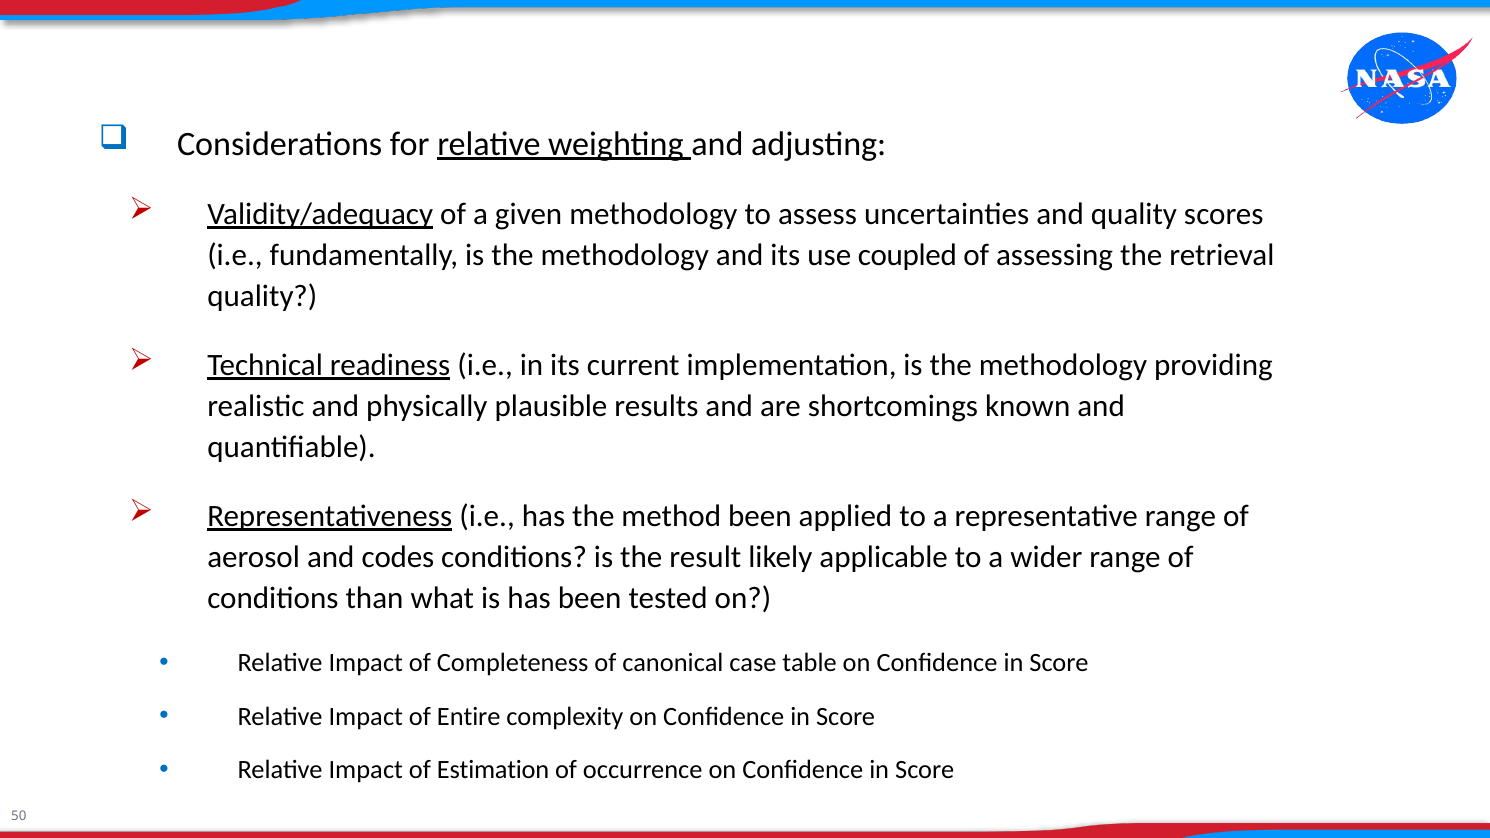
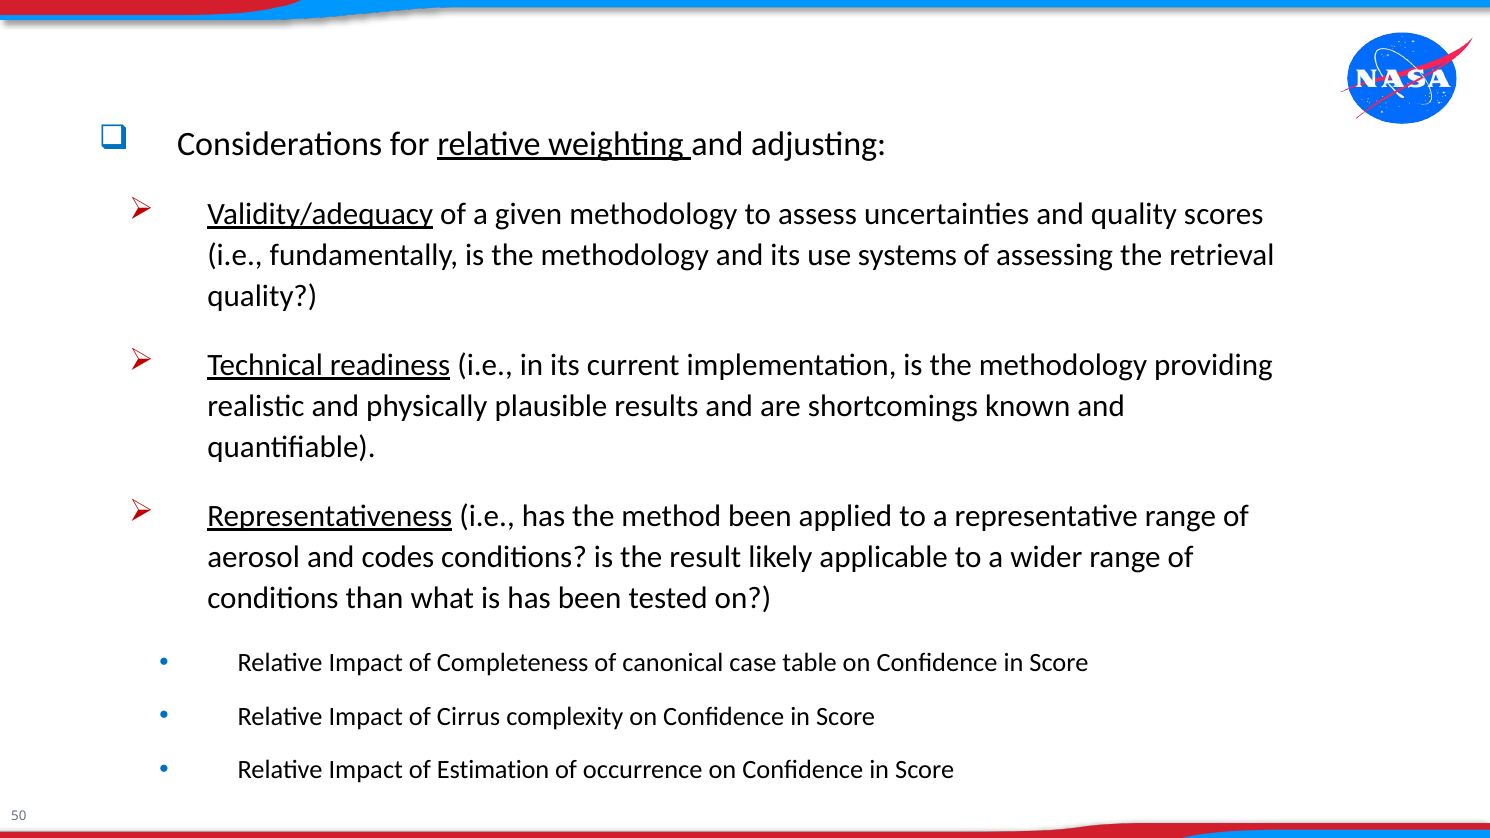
coupled: coupled -> systems (907, 255)
Entire: Entire -> Cirrus (469, 717)
